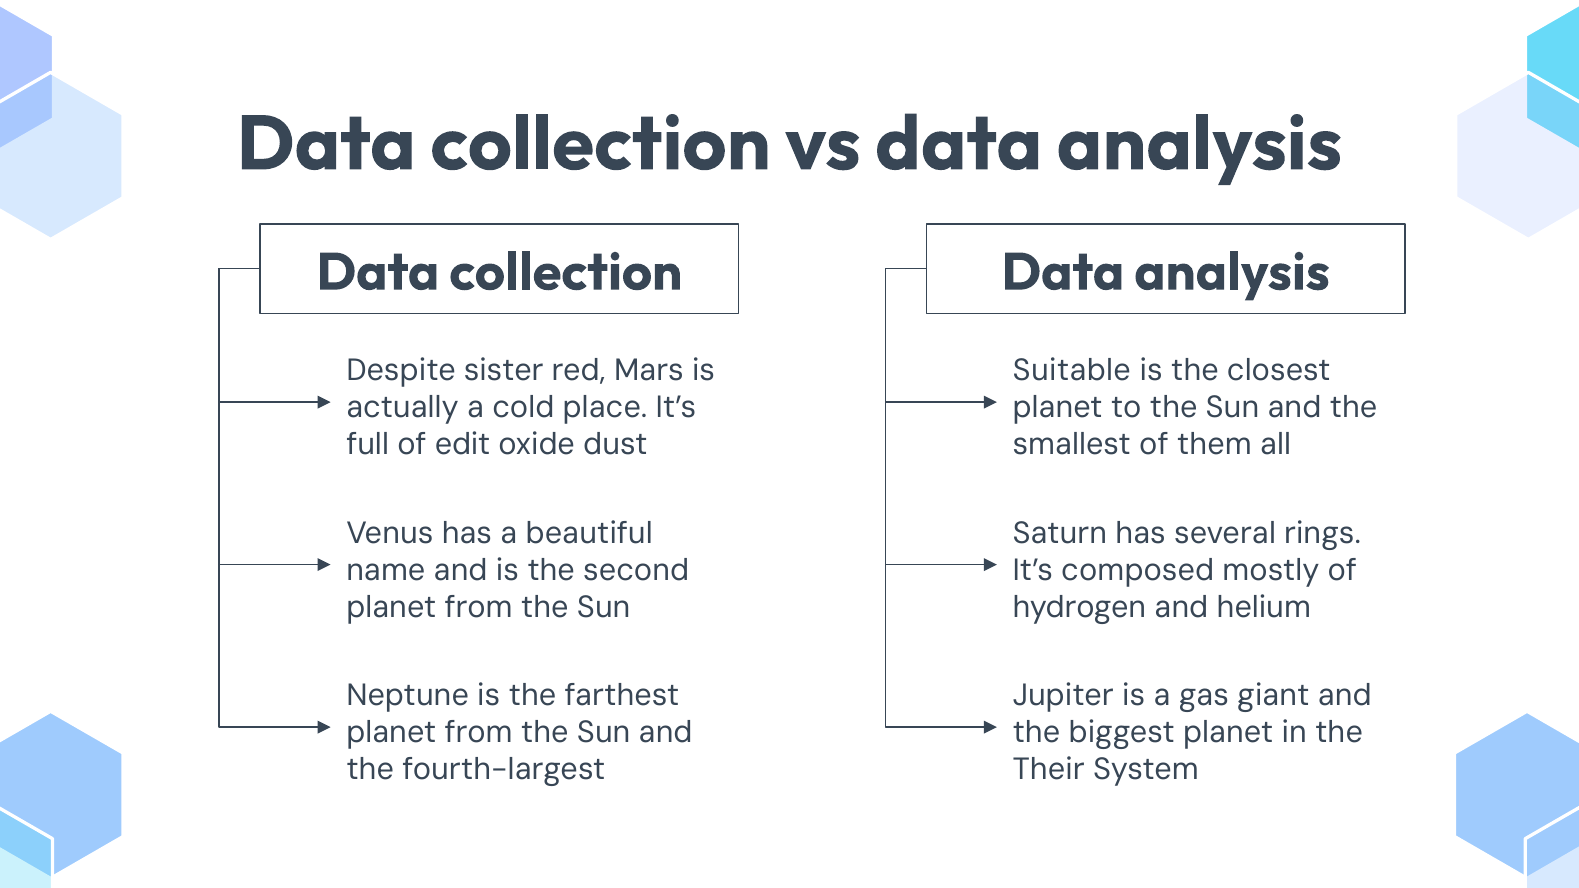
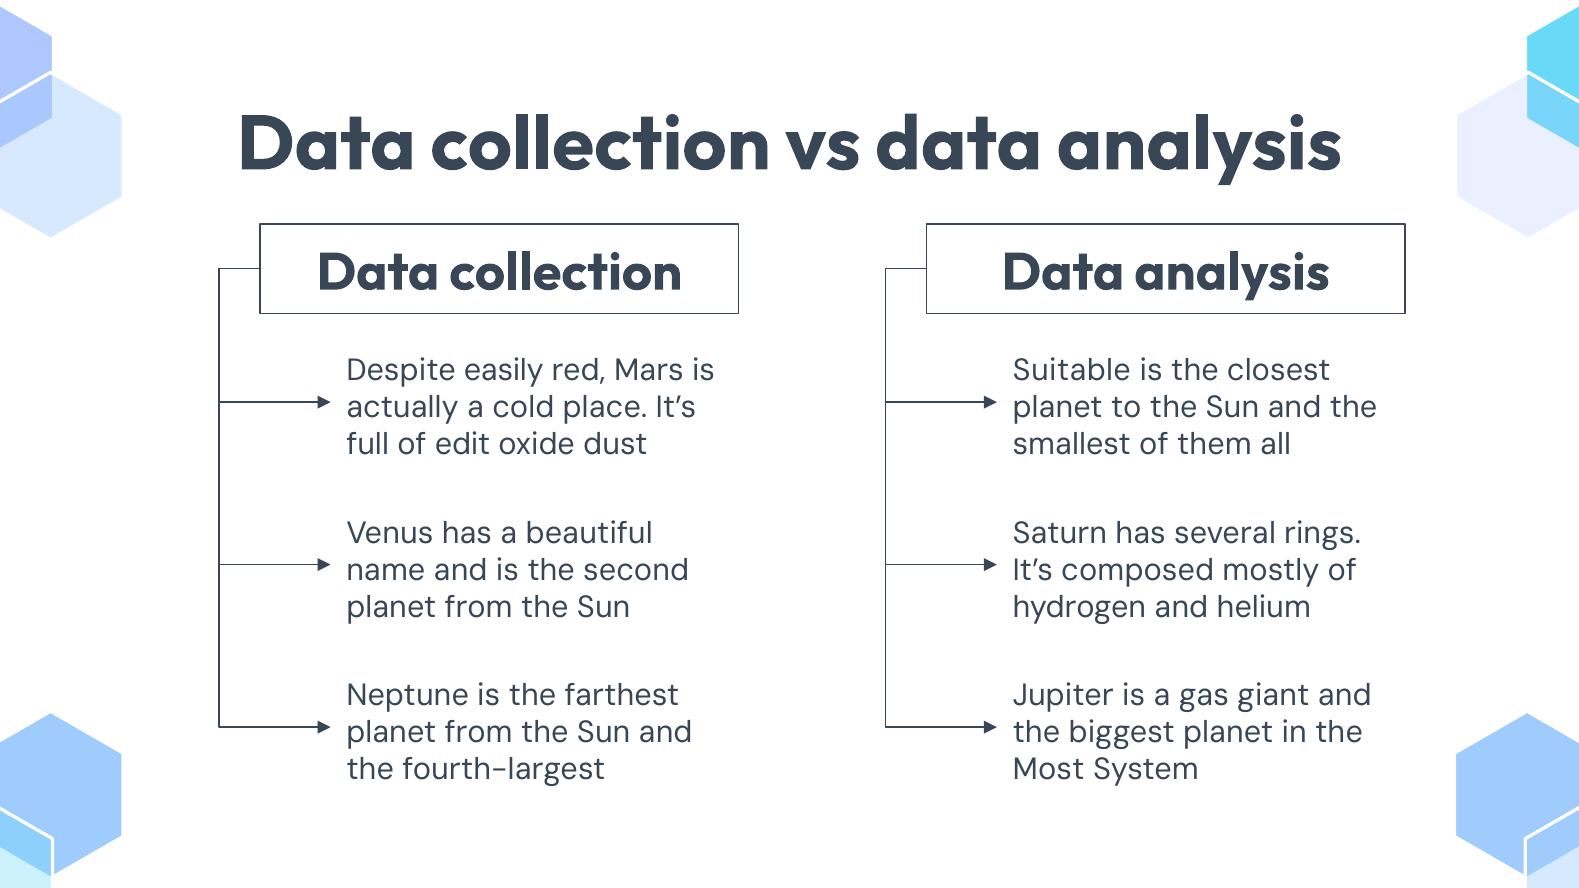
sister: sister -> easily (504, 371)
Their: Their -> Most (1049, 770)
